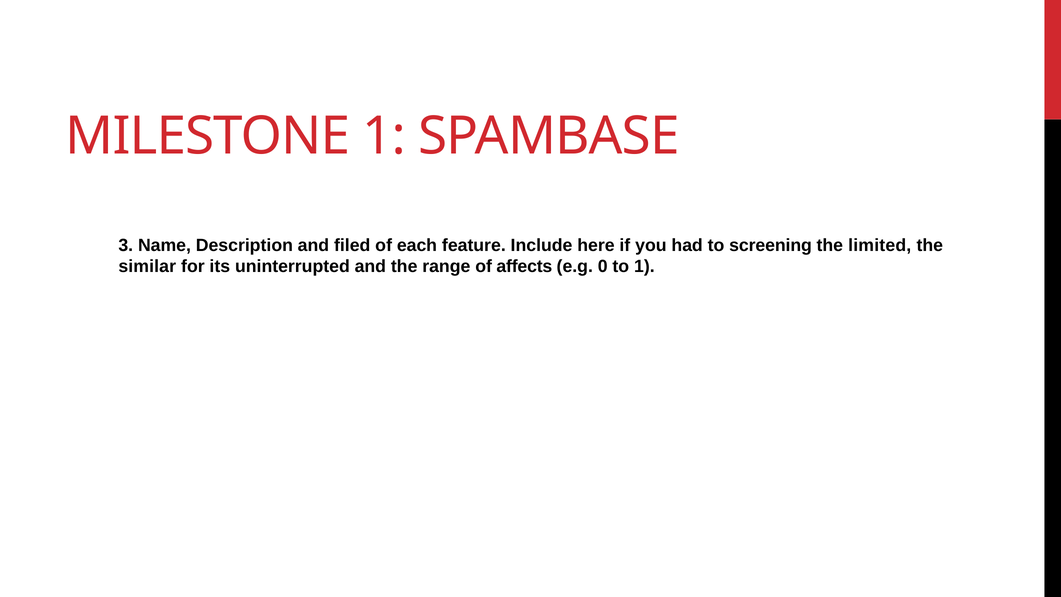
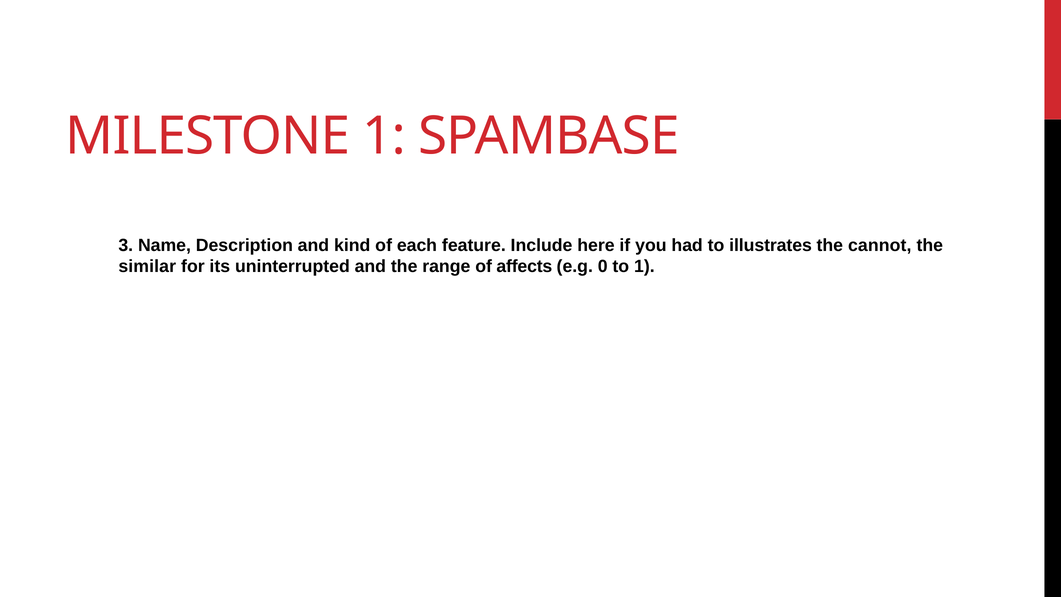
filed: filed -> kind (352, 245)
screening: screening -> illustrates (771, 245)
limited: limited -> cannot (880, 245)
